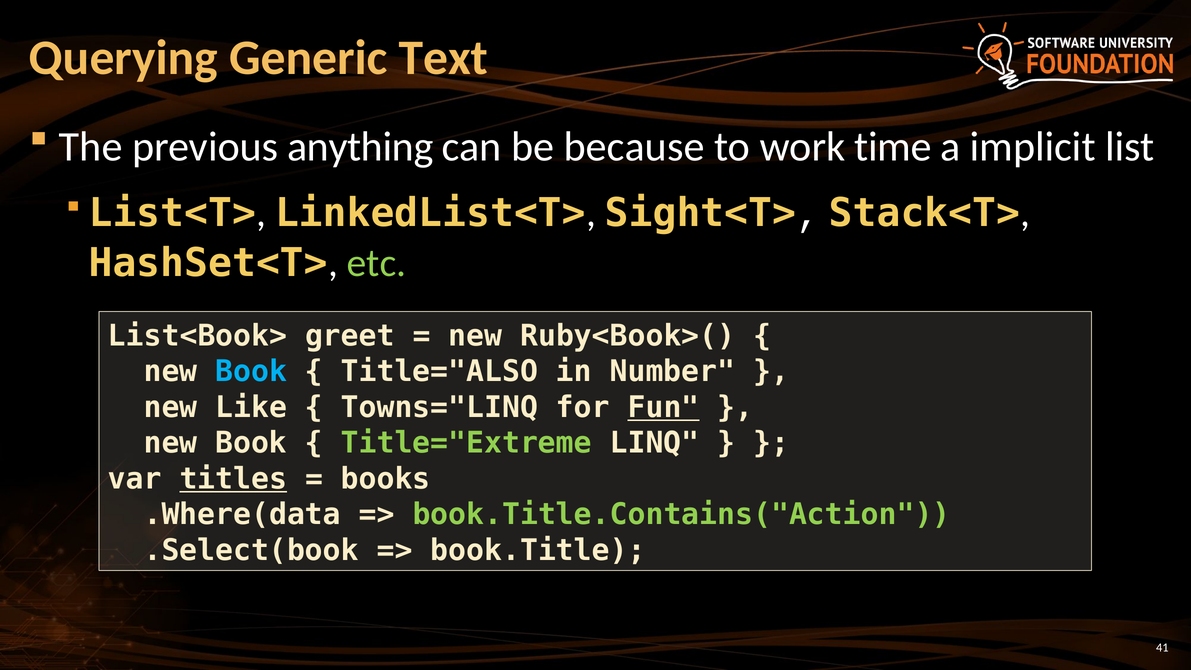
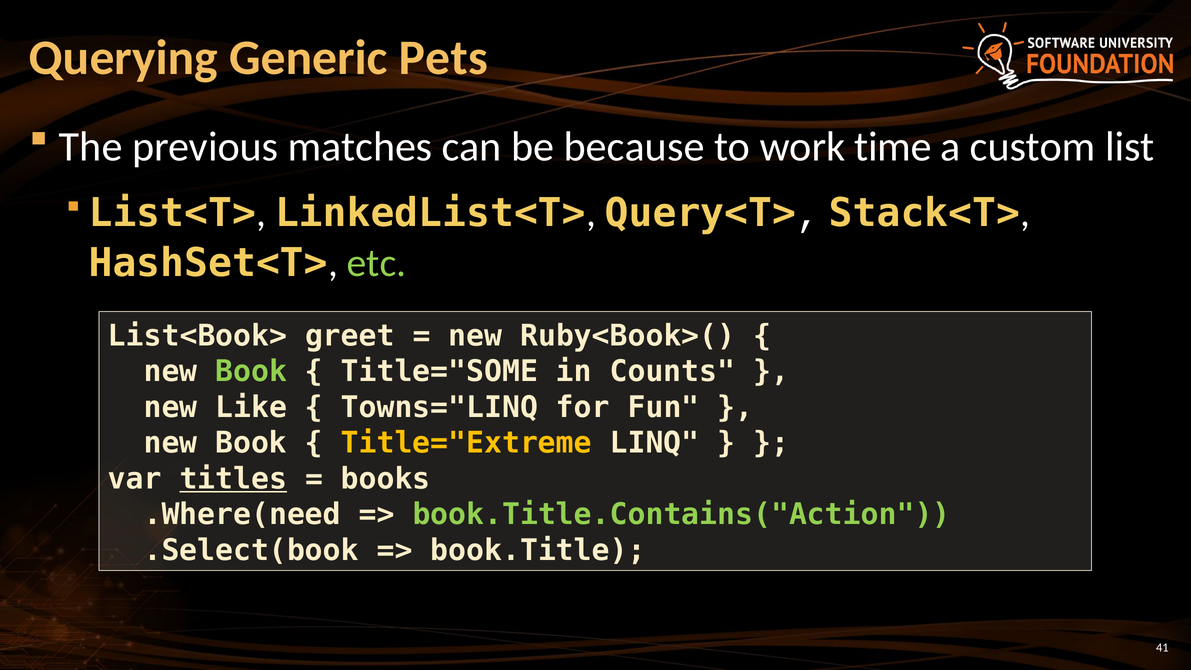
Text: Text -> Pets (443, 58)
anything: anything -> matches (360, 147)
implicit: implicit -> custom (1033, 147)
Sight<T>: Sight<T> -> Query<T> (700, 213)
Book colour: light blue -> light green (251, 372)
Title="ALSO: Title="ALSO -> Title="SOME (439, 372)
Number: Number -> Counts (672, 372)
Fun underline: present -> none (664, 407)
Title="Extreme colour: light green -> yellow (466, 443)
.Where(data: .Where(data -> .Where(need (242, 515)
